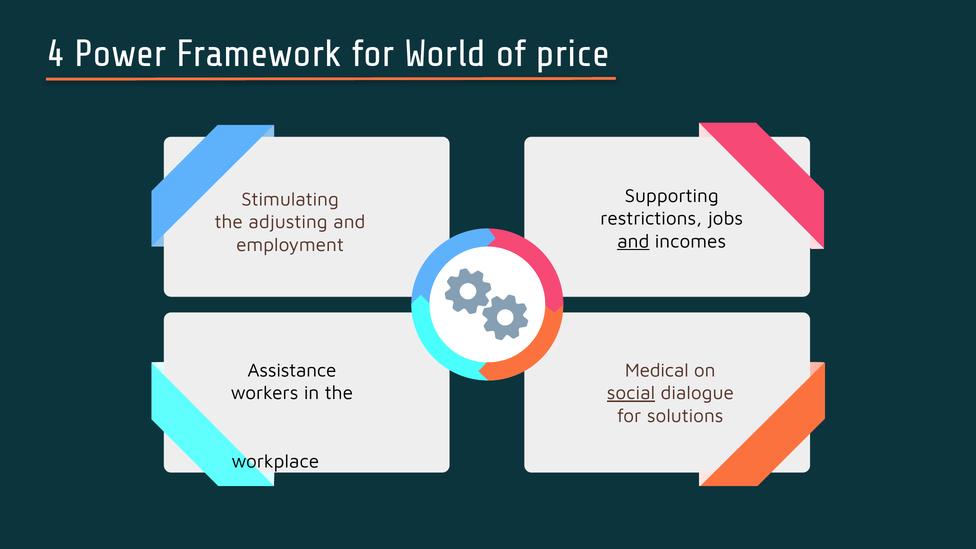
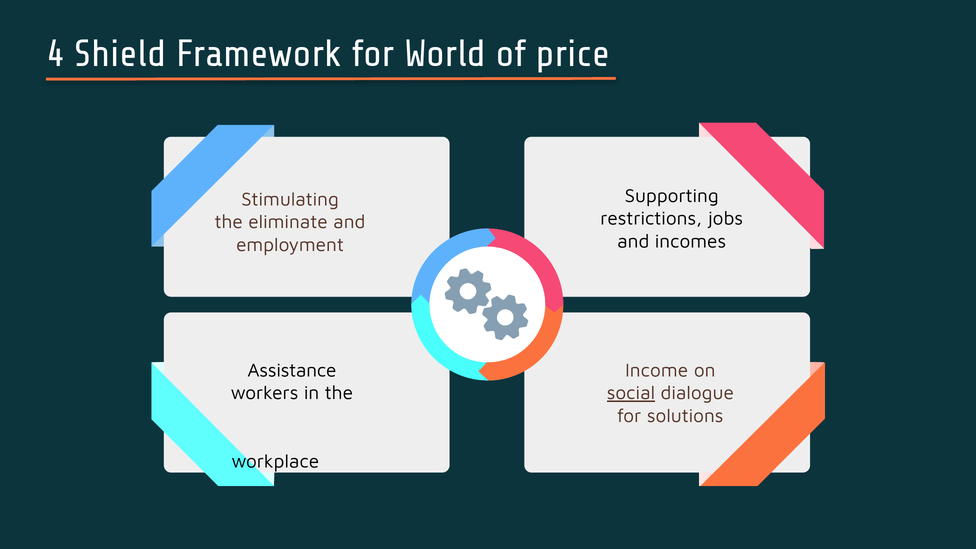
Power: Power -> Shield (120, 54)
adjusting: adjusting -> eliminate (288, 222)
and underline: present -> none (633, 241)
Medical: Medical -> Income (657, 370)
